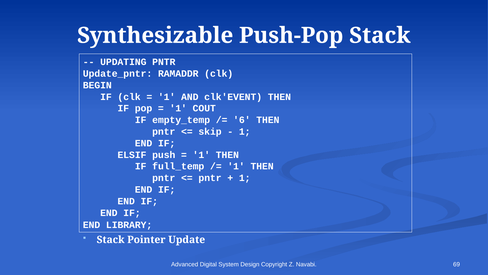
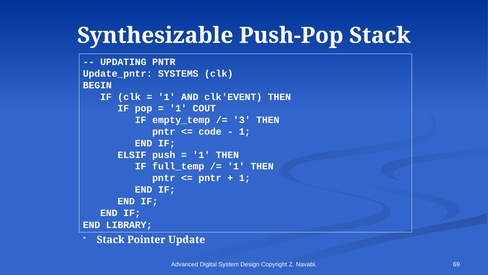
RAMADDR: RAMADDR -> SYSTEMS (178, 73)
6: 6 -> 3 (242, 120)
skip: skip -> code (210, 131)
